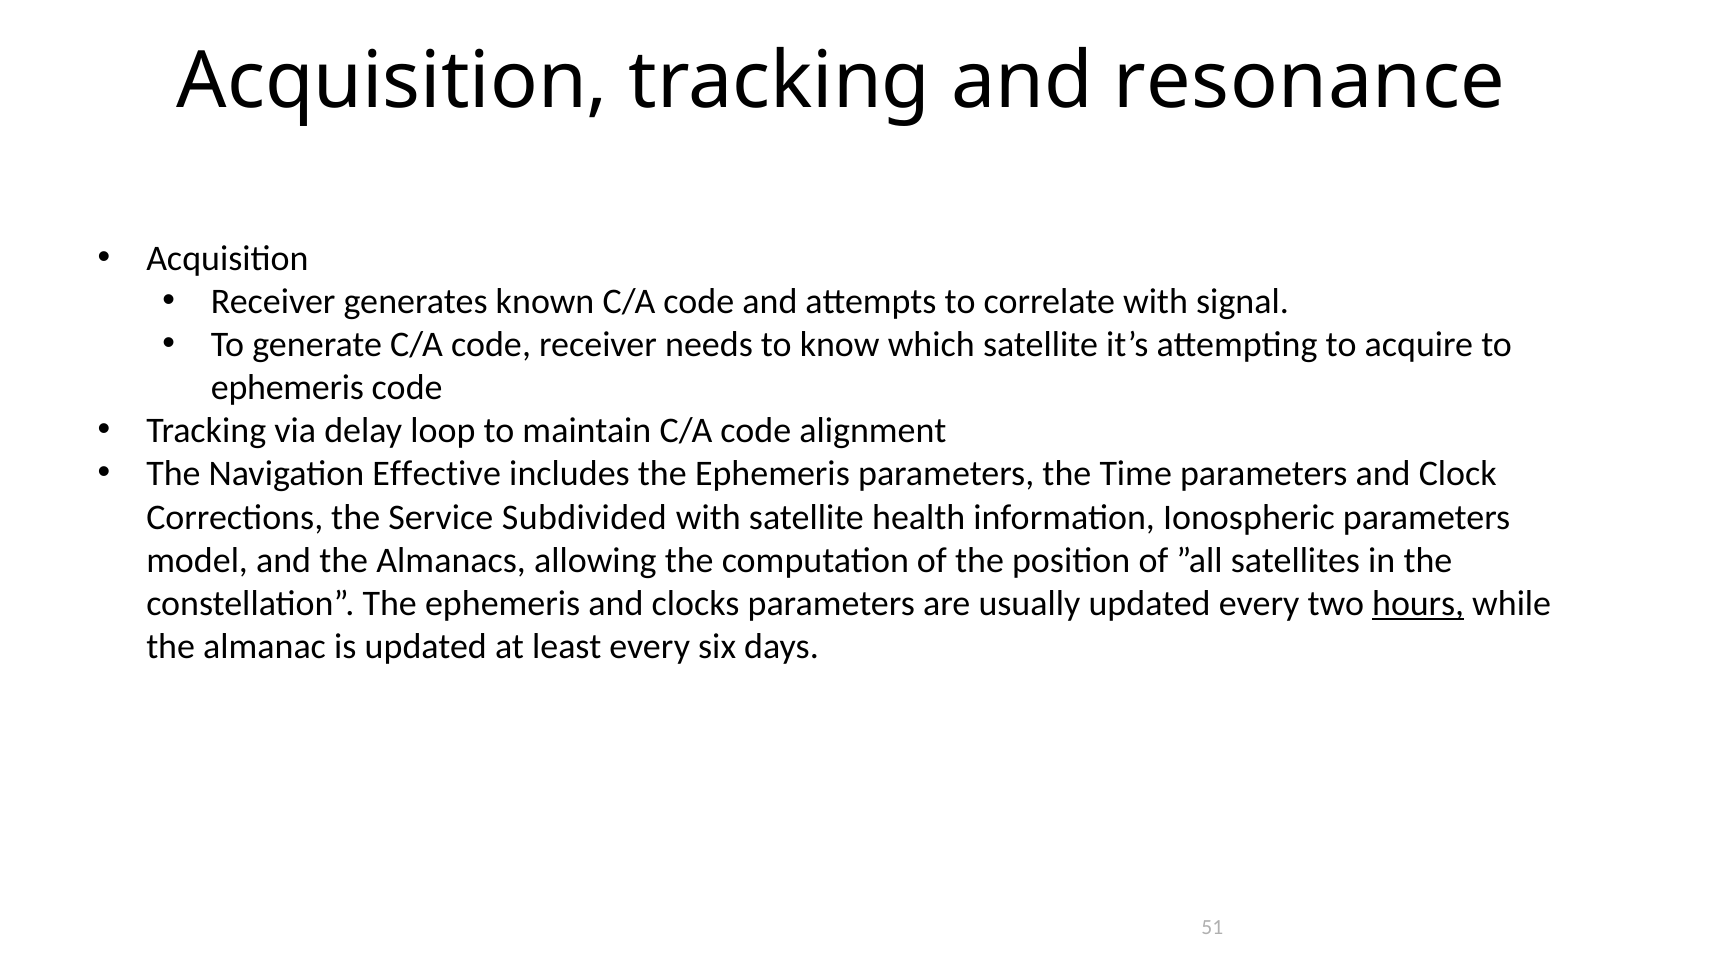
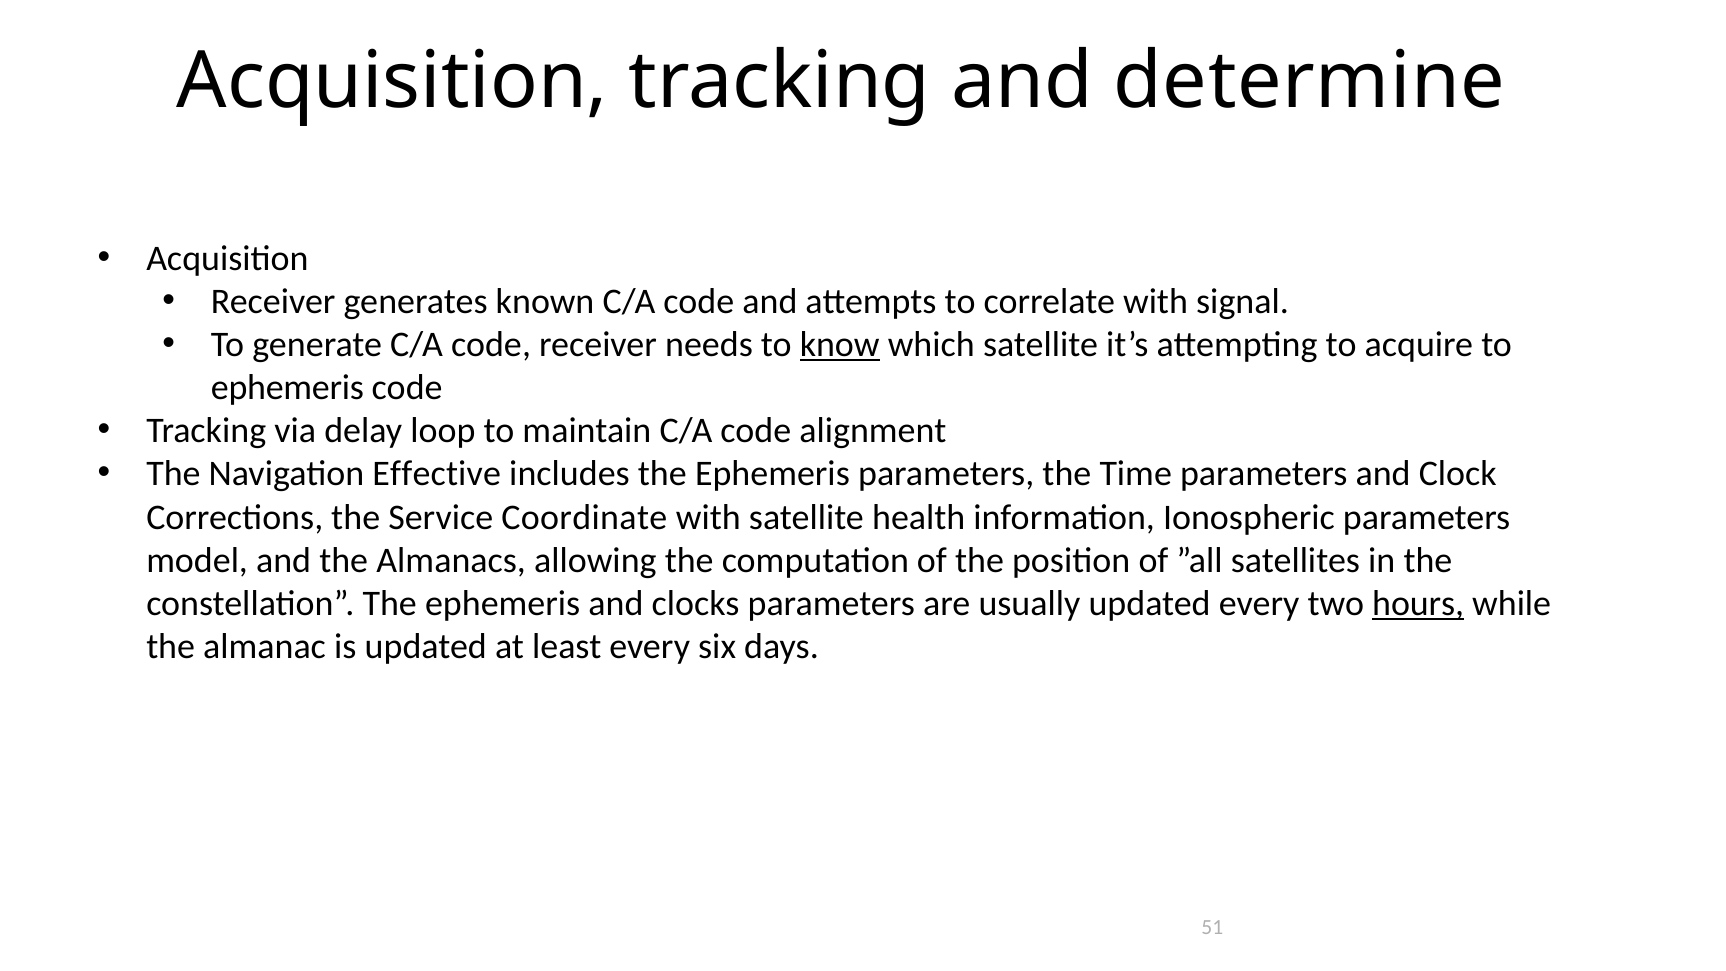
resonance: resonance -> determine (1309, 81)
know underline: none -> present (840, 344)
Subdivided: Subdivided -> Coordinate (584, 517)
